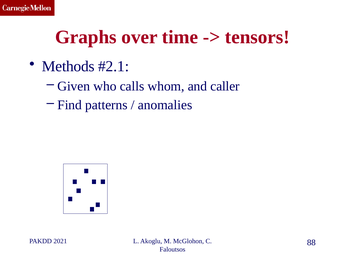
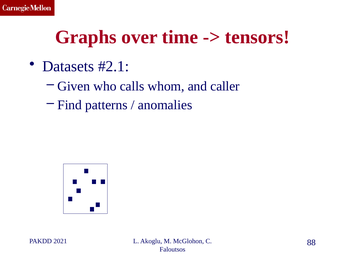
Methods: Methods -> Datasets (68, 67)
